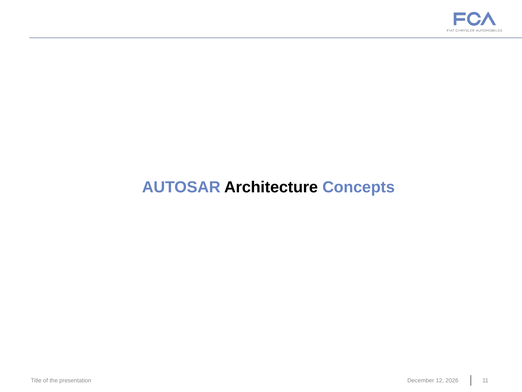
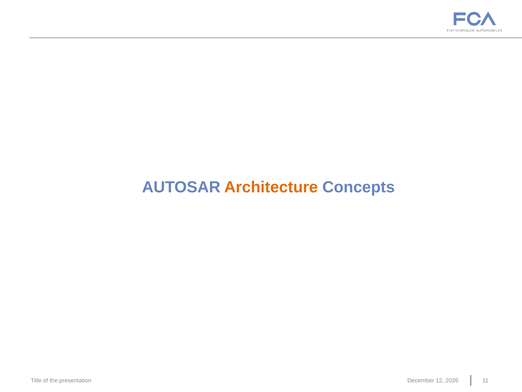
Architecture colour: black -> orange (271, 187)
